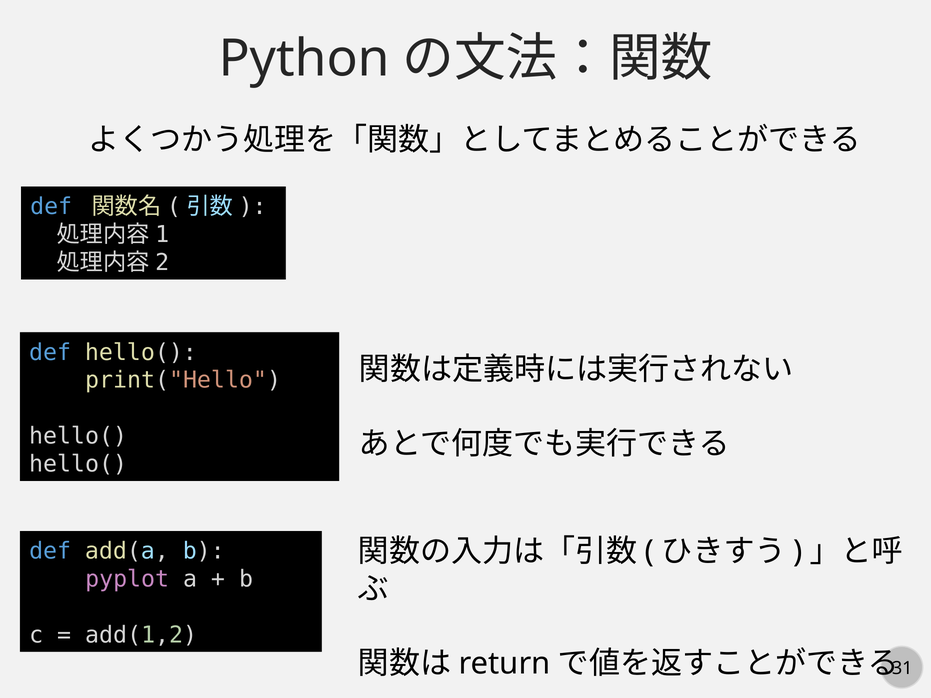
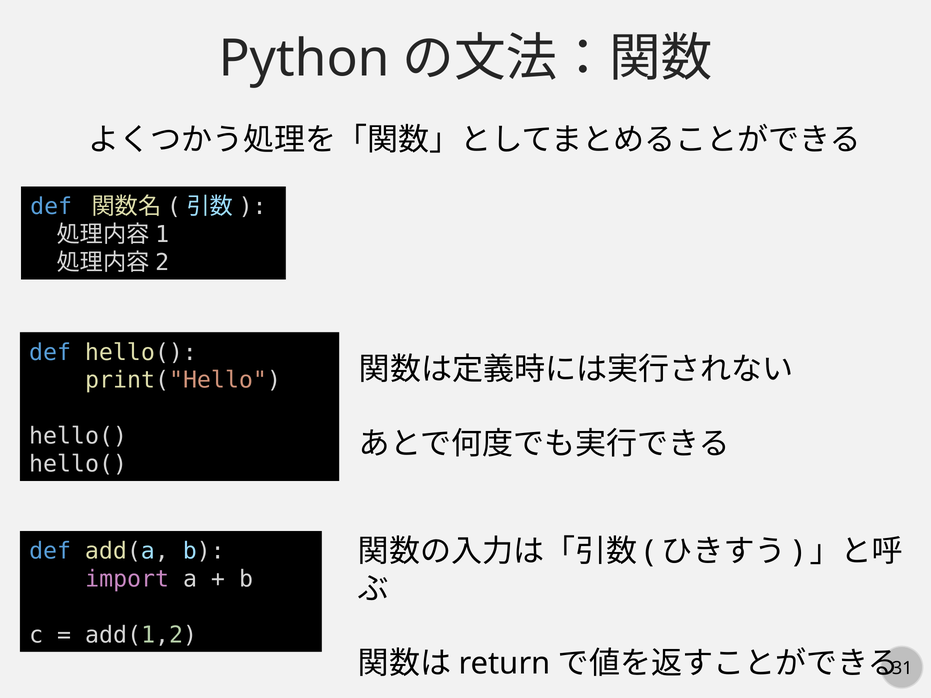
pyplot: pyplot -> import (127, 579)
